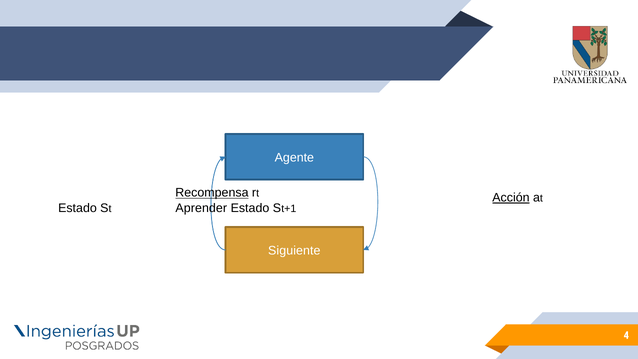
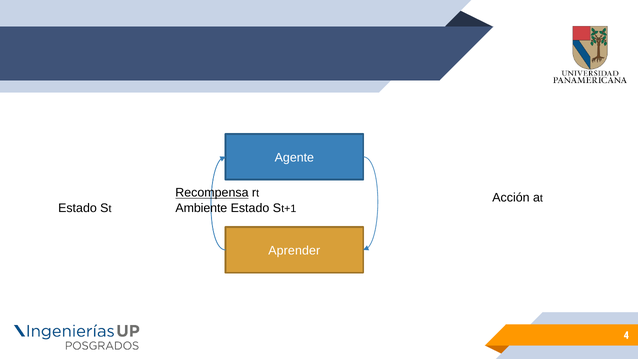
Acción underline: present -> none (511, 198)
Aprender: Aprender -> Ambiente (201, 208)
Siguiente: Siguiente -> Aprender (294, 251)
